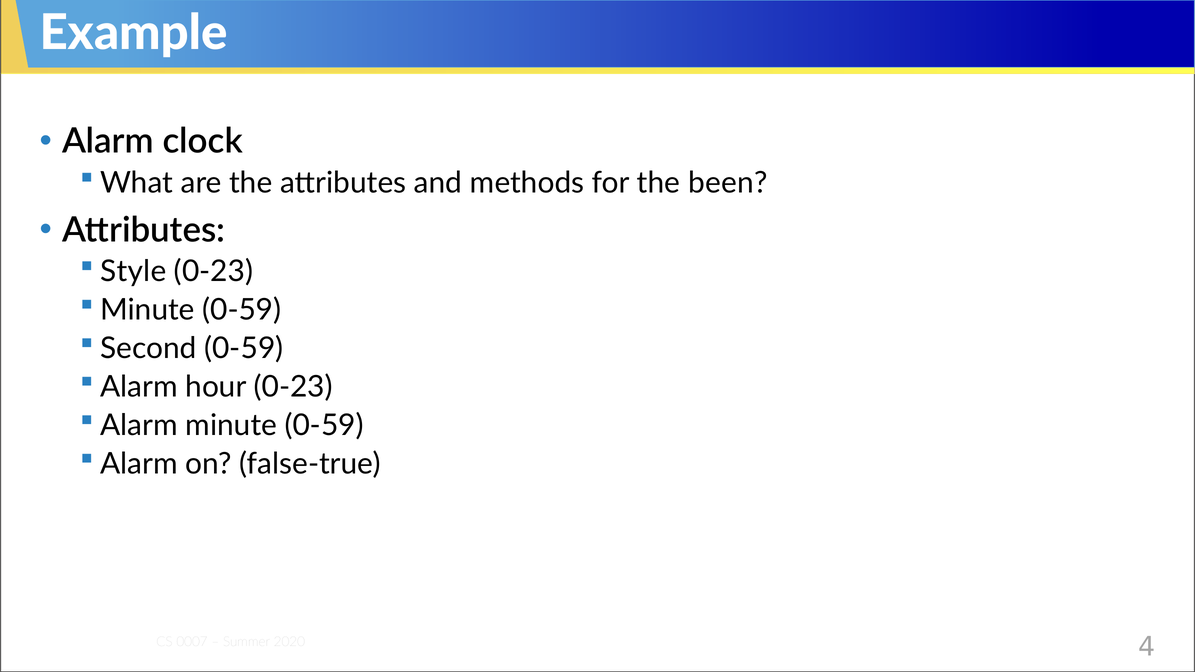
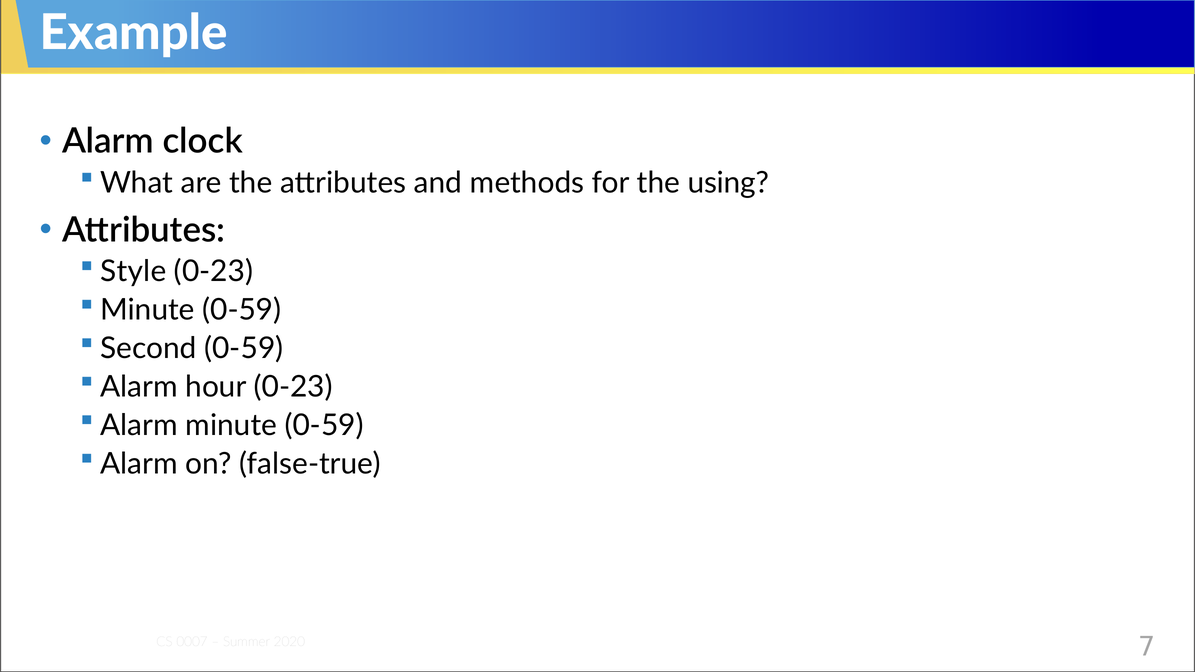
been: been -> using (728, 183)
4: 4 -> 7 (1147, 647)
